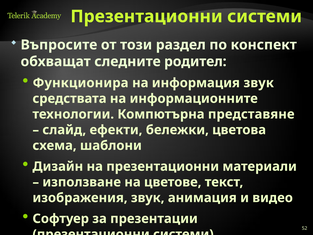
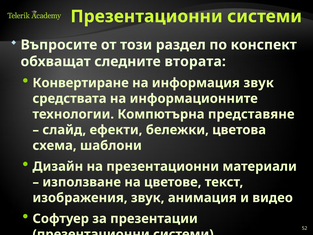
родител: родител -> втората (195, 61)
Функционира: Функционира -> Конвертиране (81, 83)
